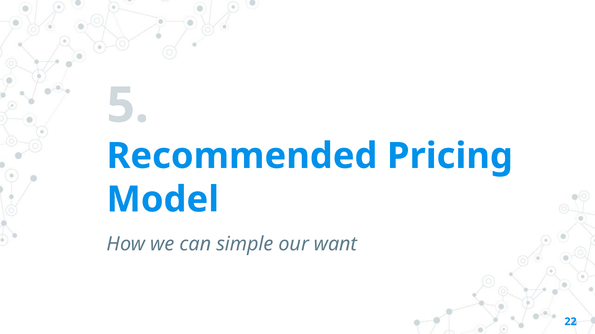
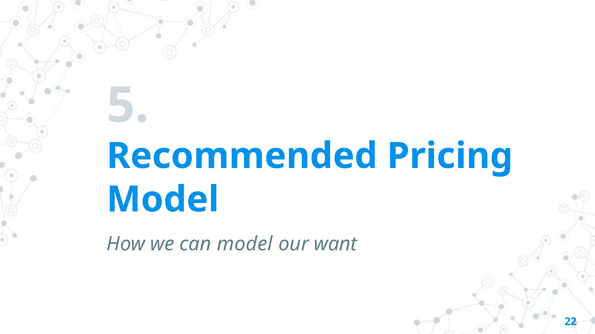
can simple: simple -> model (245, 244)
